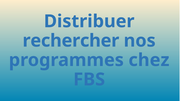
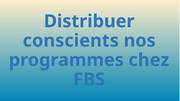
rechercher: rechercher -> conscients (71, 41)
